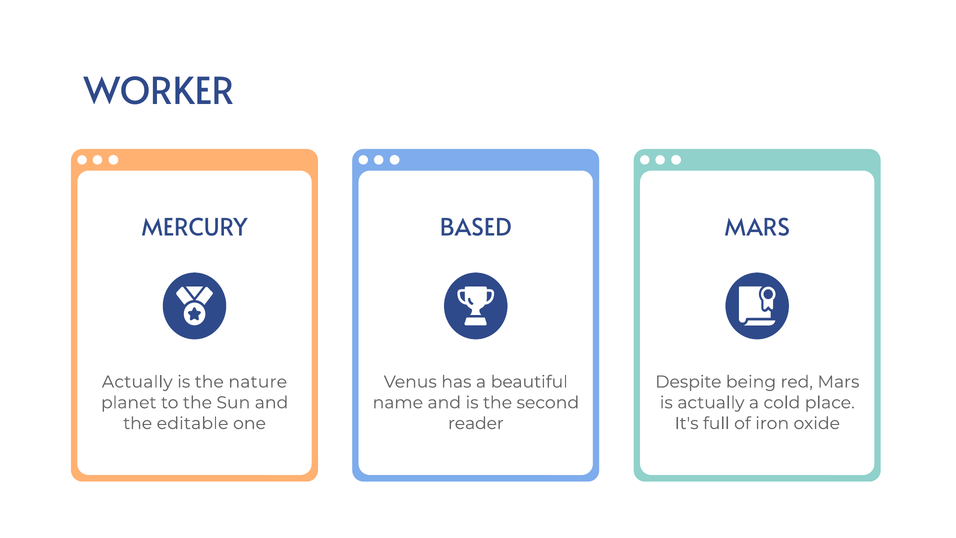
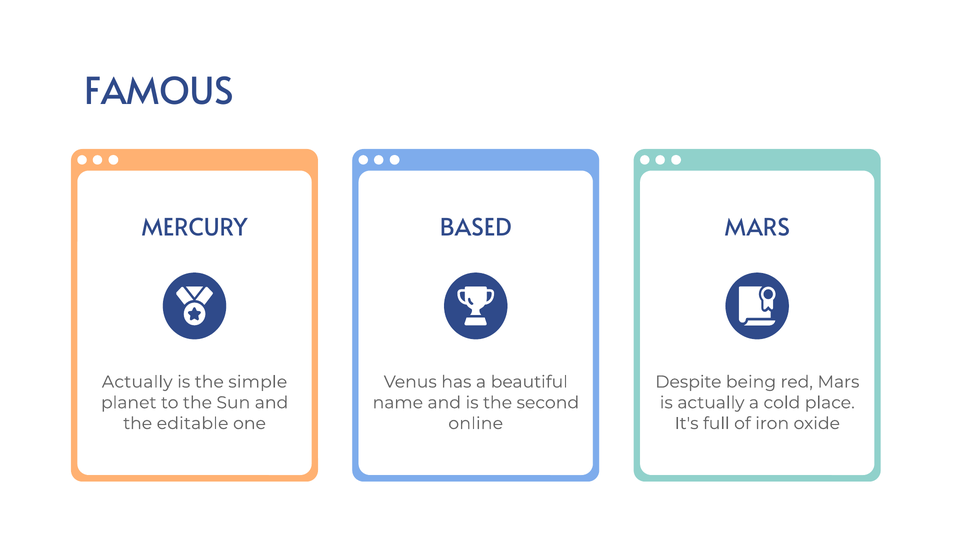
WORKER: WORKER -> FAMOUS (159, 92)
nature: nature -> simple (258, 382)
reader: reader -> online (476, 423)
